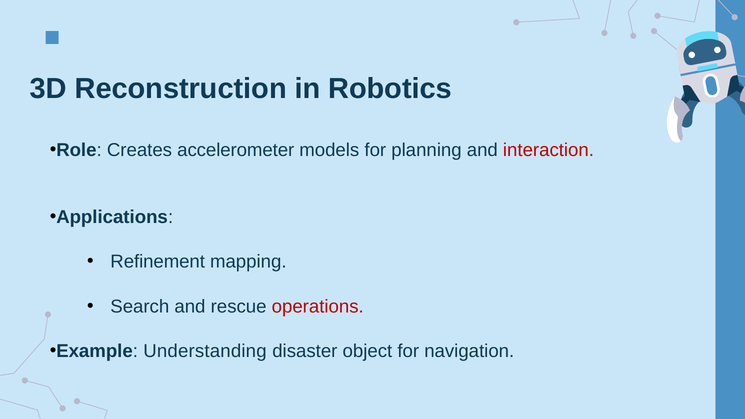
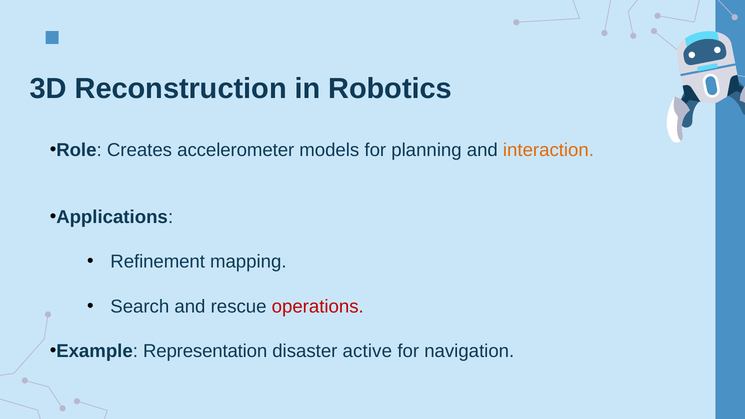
interaction colour: red -> orange (548, 150)
Understanding: Understanding -> Representation (205, 351)
object: object -> active (367, 351)
